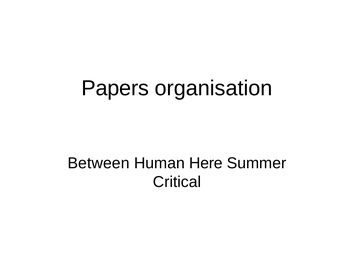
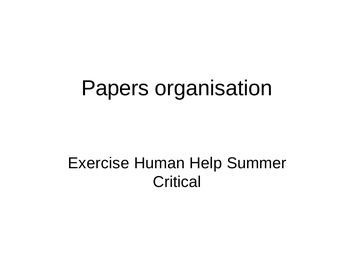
Between: Between -> Exercise (99, 163)
Here: Here -> Help (206, 163)
